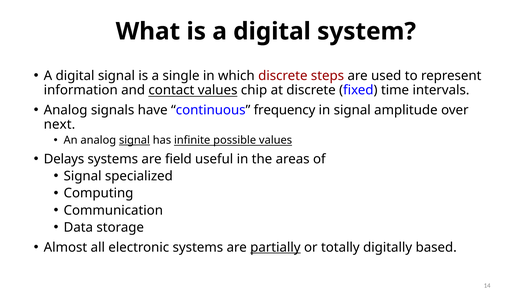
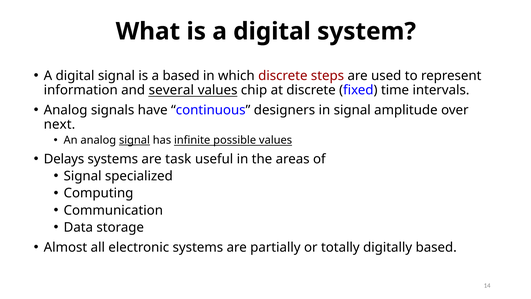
a single: single -> based (181, 76)
contact: contact -> several (171, 90)
frequency: frequency -> designers (284, 110)
field: field -> task (178, 159)
partially underline: present -> none (275, 247)
